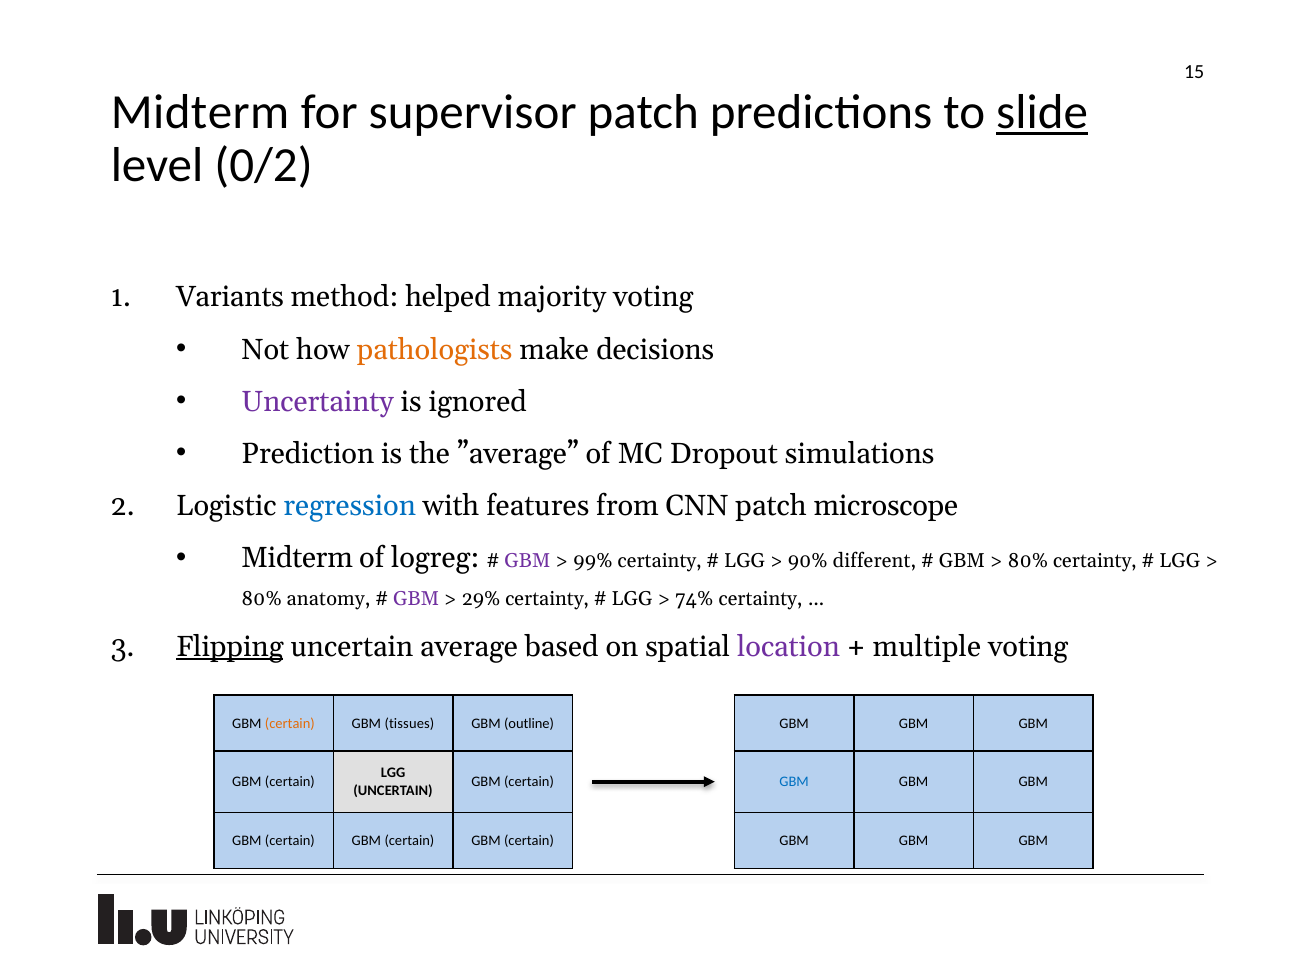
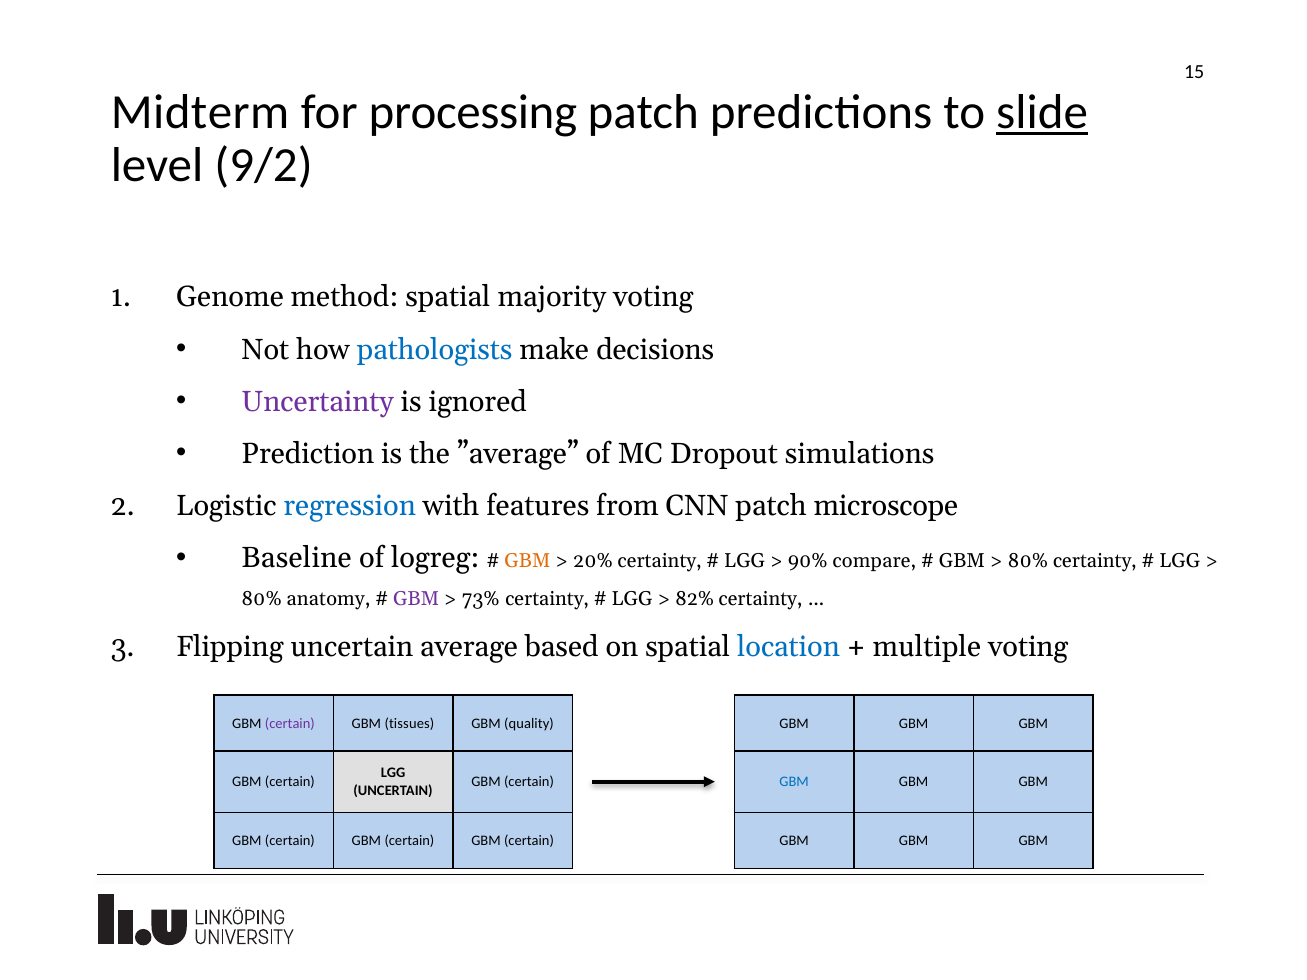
supervisor: supervisor -> processing (473, 112)
0/2: 0/2 -> 9/2 (264, 165)
Variants: Variants -> Genome (230, 297)
method helped: helped -> spatial (448, 297)
pathologists colour: orange -> blue (435, 350)
Midterm: Midterm -> Baseline (297, 558)
GBM colour: purple -> orange (527, 561)
99%: 99% -> 20% (593, 561)
different: different -> compare (874, 561)
29%: 29% -> 73% (481, 599)
74%: 74% -> 82% (695, 599)
Flipping underline: present -> none (230, 647)
location colour: purple -> blue (789, 647)
certain colour: orange -> purple (290, 723)
outline: outline -> quality (529, 723)
